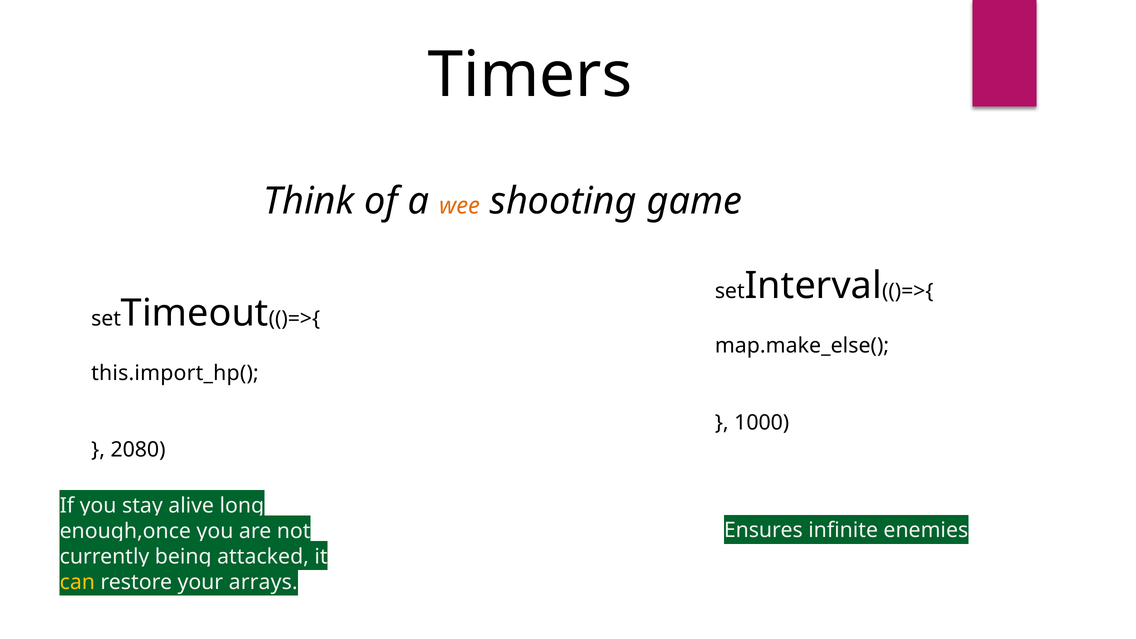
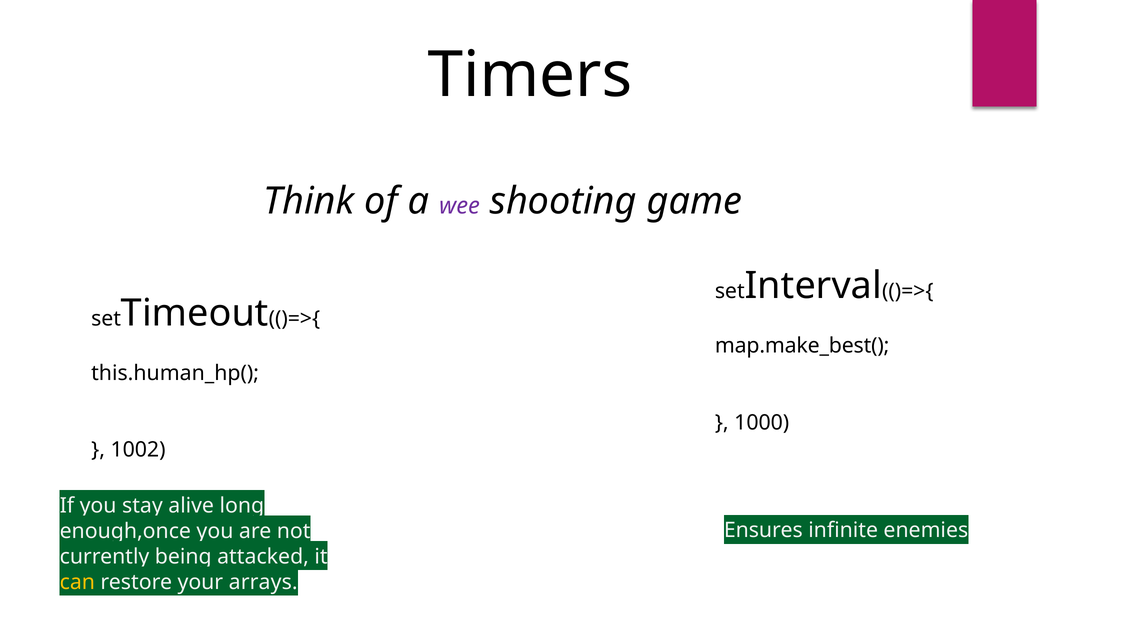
wee colour: orange -> purple (460, 206)
map.make_else(: map.make_else( -> map.make_best( (802, 346)
this.import_hp(: this.import_hp( -> this.human_hp( (175, 373)
2080: 2080 -> 1002 (138, 450)
